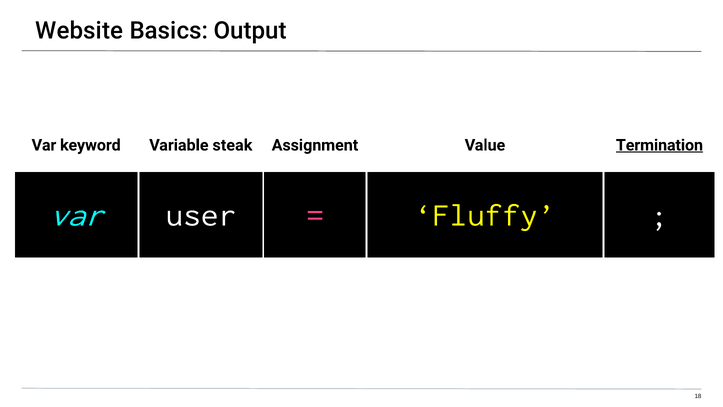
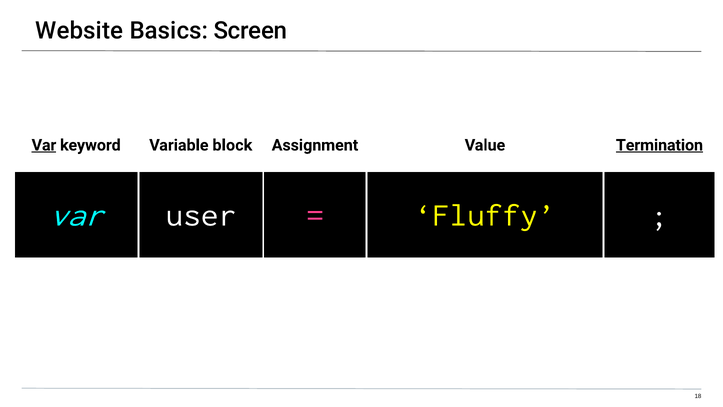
Output: Output -> Screen (250, 31)
Var underline: none -> present (44, 145)
steak: steak -> block (232, 145)
